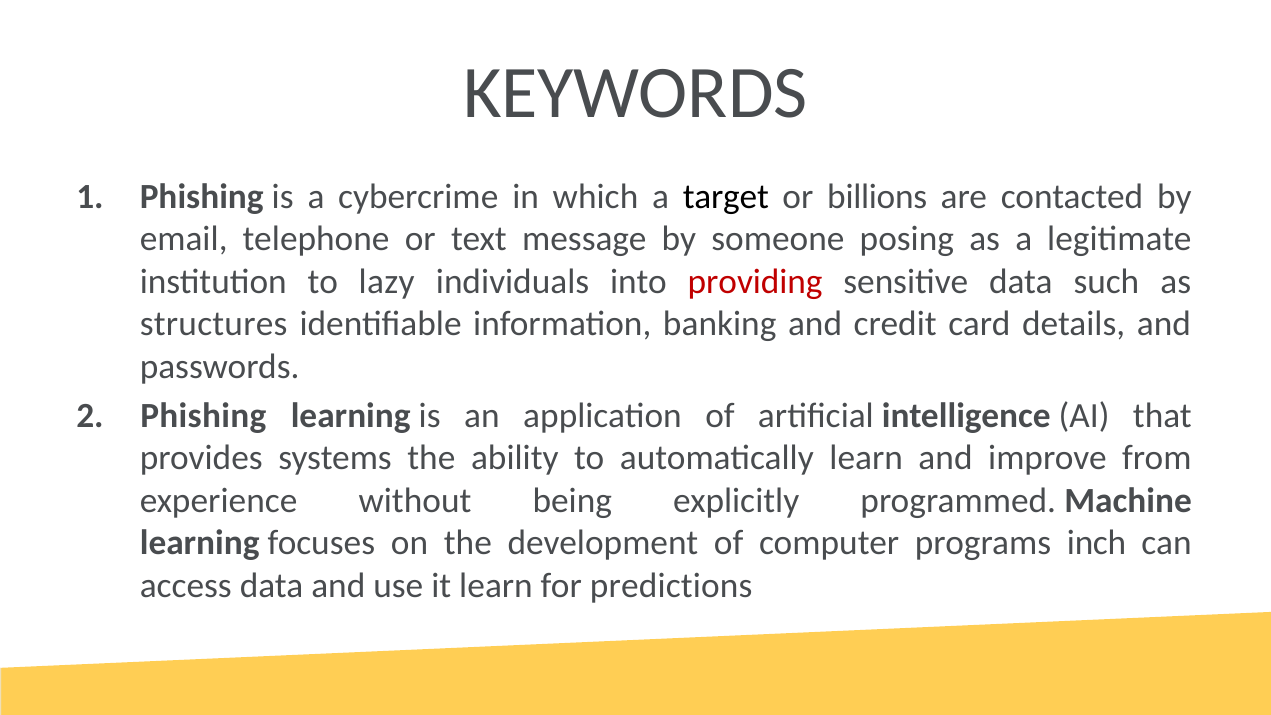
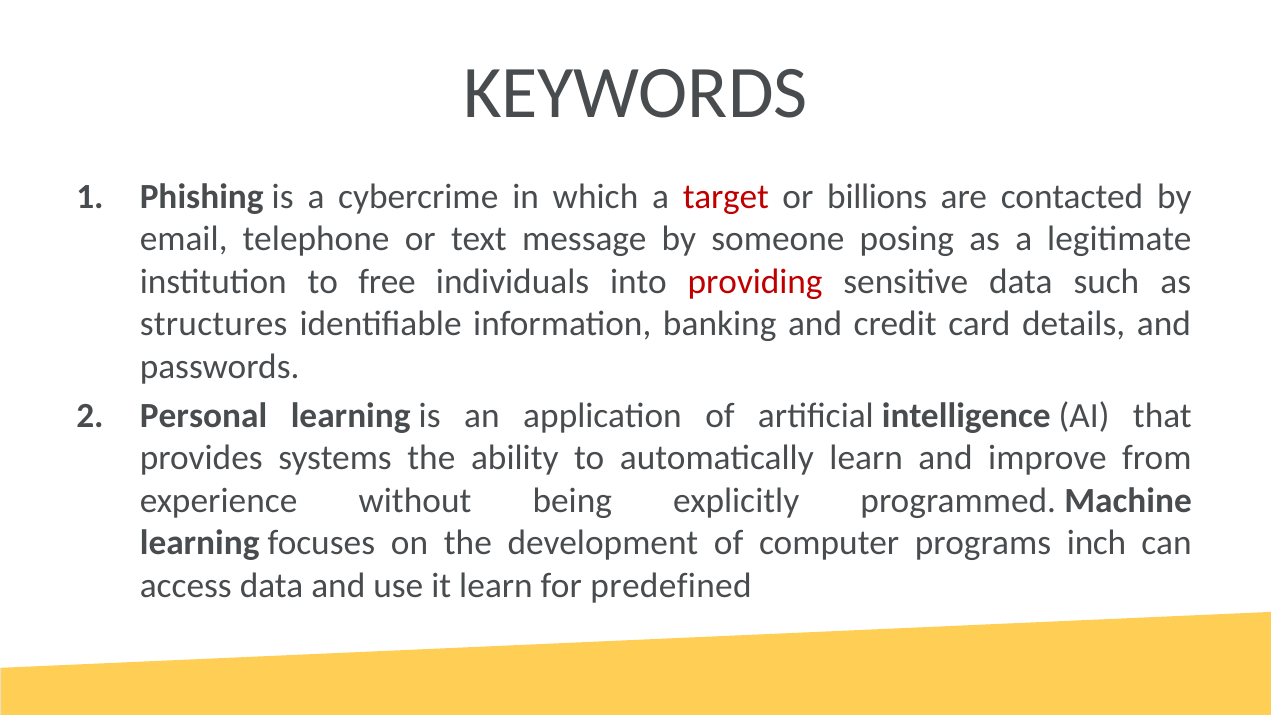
target colour: black -> red (726, 197)
lazy: lazy -> free (387, 282)
Phishing: Phishing -> Personal (204, 416)
predictions: predictions -> predefined (671, 585)
